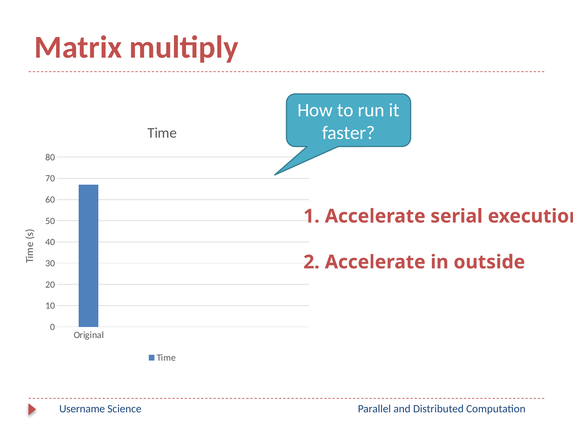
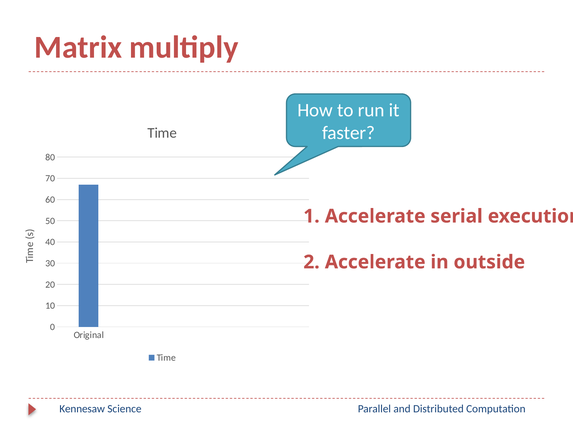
Username: Username -> Kennesaw (82, 409)
